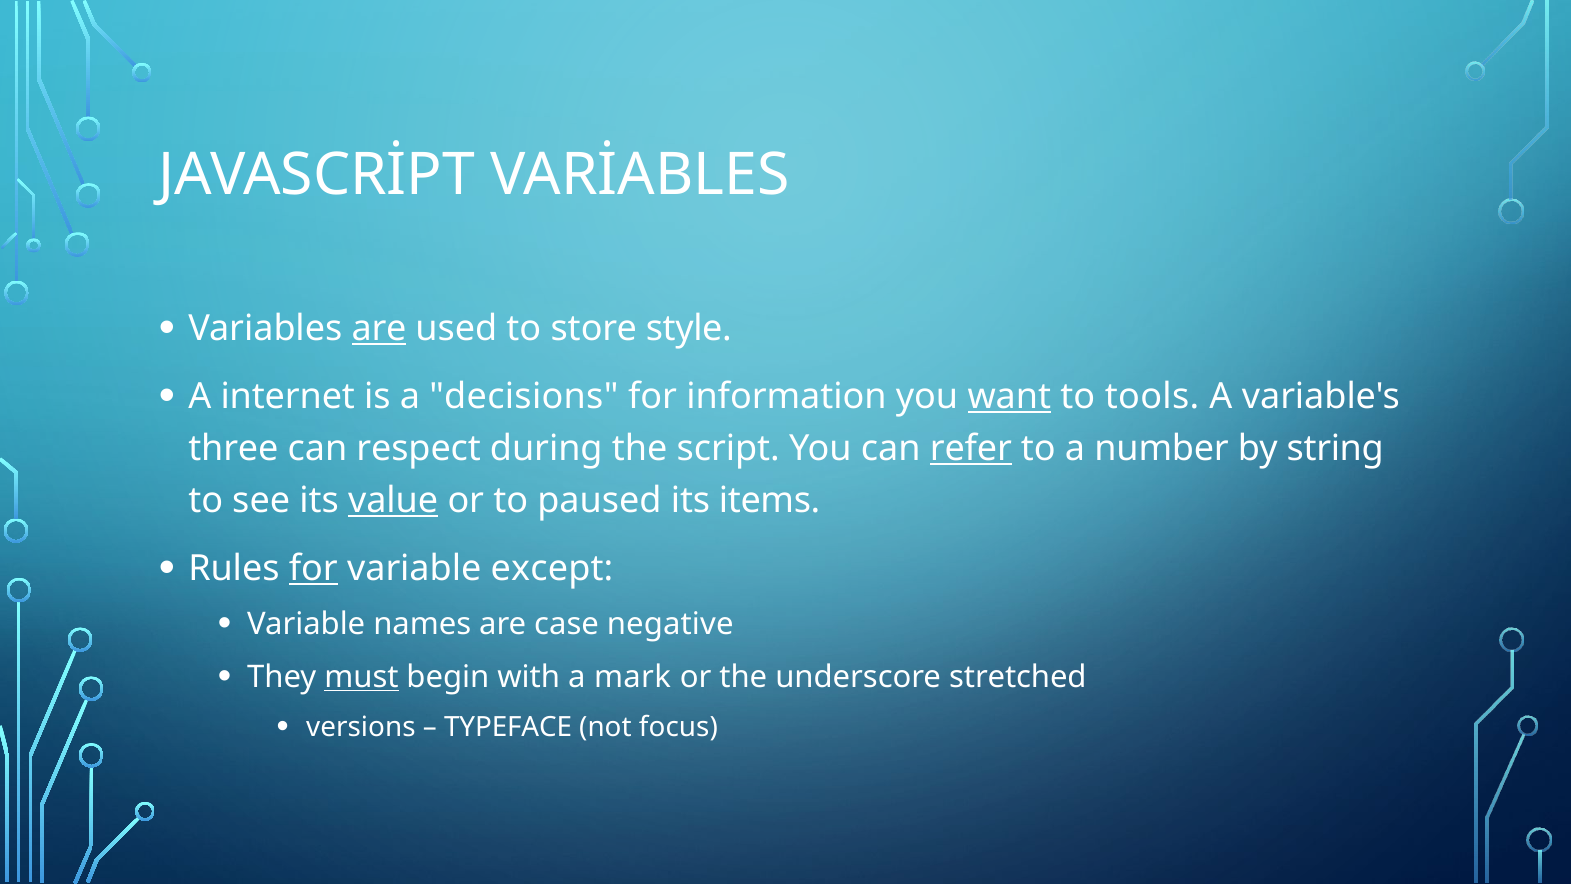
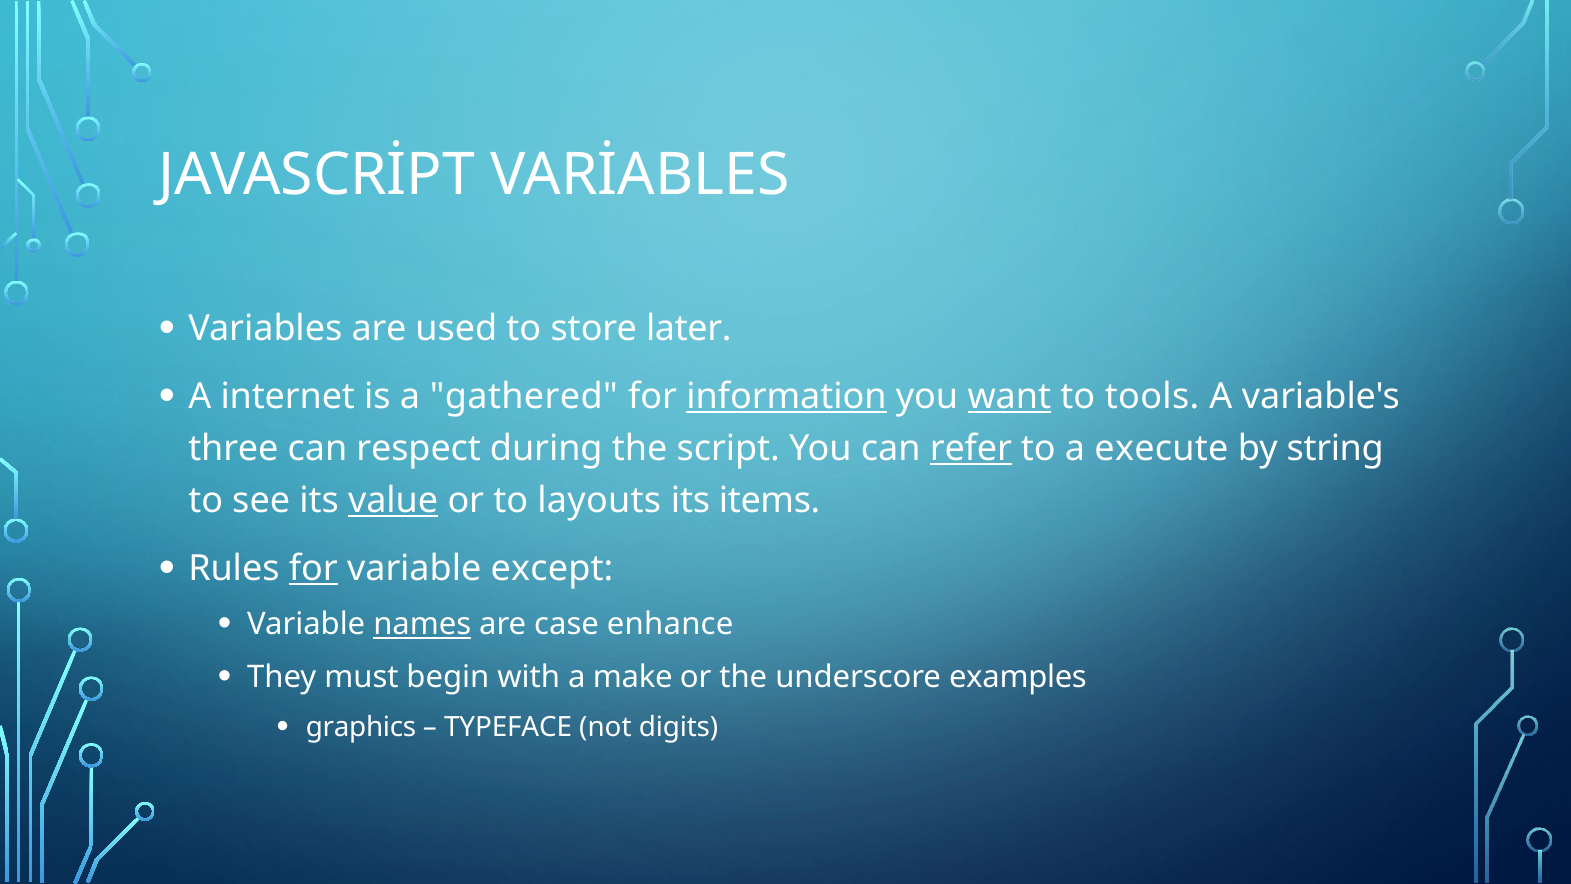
are underline: present -> none (379, 329)
style: style -> later (689, 329)
decisions: decisions -> gathered (524, 397)
information underline: none -> present (786, 397)
number: number -> execute (1161, 449)
paused: paused -> layouts (599, 500)
names underline: none -> present (422, 624)
negative: negative -> enhance (670, 624)
must underline: present -> none (361, 677)
mark: mark -> make (633, 677)
stretched: stretched -> examples (1018, 677)
versions: versions -> graphics (361, 727)
focus: focus -> digits (679, 727)
